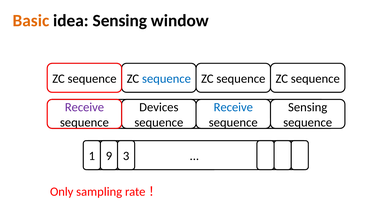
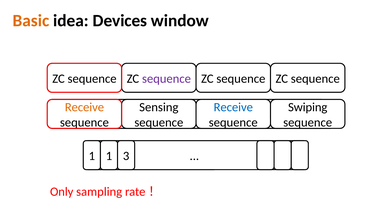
idea Sensing: Sensing -> Devices (120, 21)
sequence colour: blue -> purple (166, 79)
Receive colour: purple -> orange (84, 107)
Devices: Devices -> Sensing (159, 107)
Sensing: Sensing -> Swiping (308, 107)
1 9: 9 -> 1 (109, 156)
